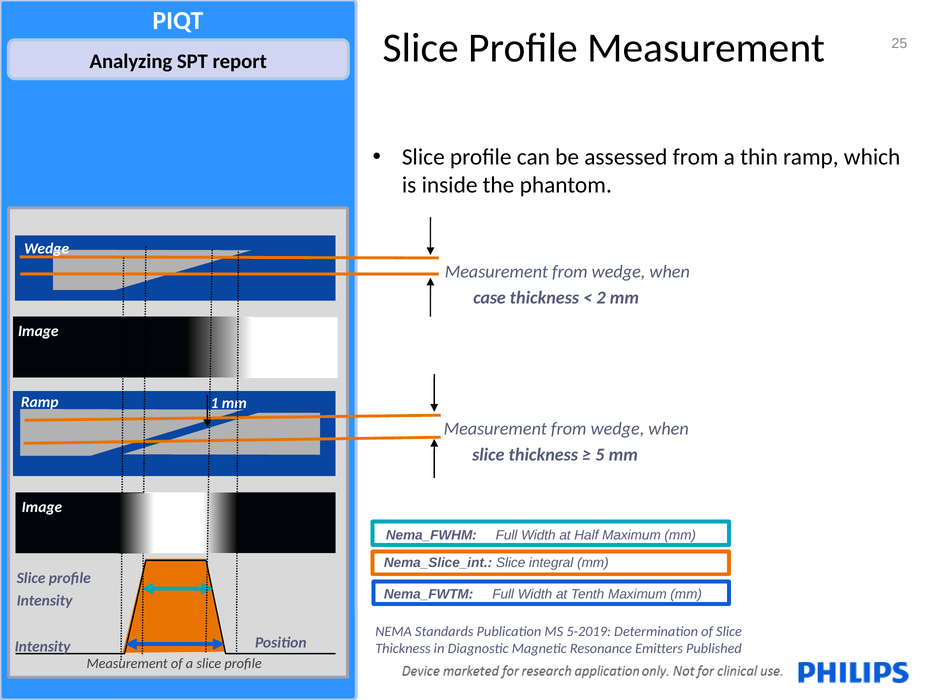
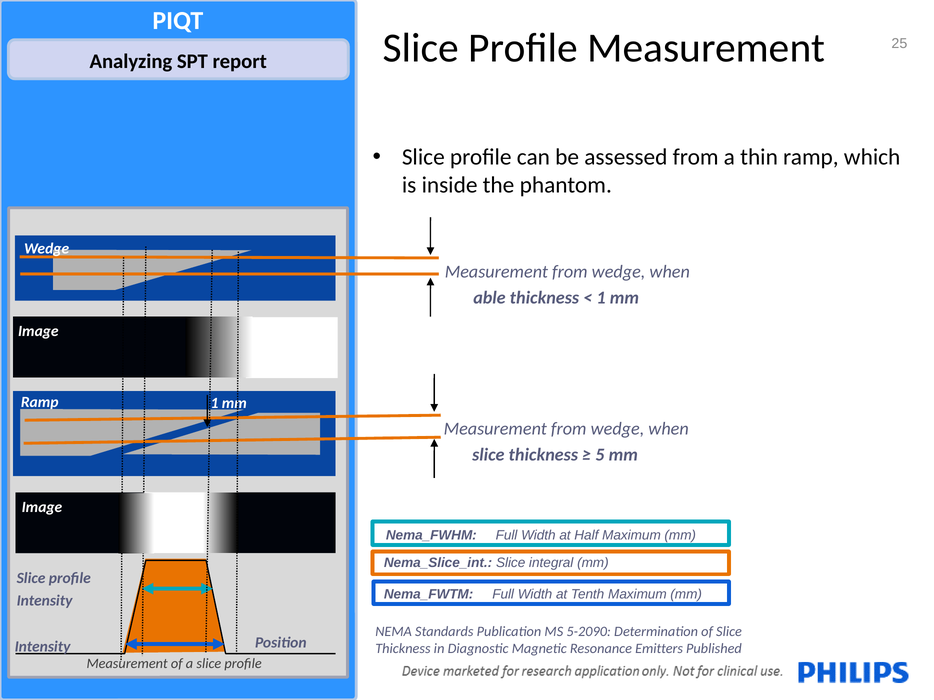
case: case -> able (489, 298)
2: 2 -> 1 (601, 298)
5-2019: 5-2019 -> 5-2090 (589, 632)
